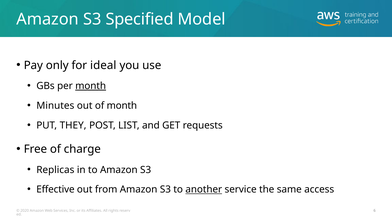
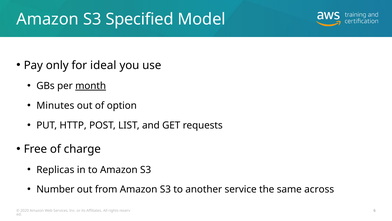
of month: month -> option (122, 105)
THEY: THEY -> HTTP (73, 125)
Effective: Effective -> Number (55, 189)
another underline: present -> none (204, 189)
access: access -> across (319, 189)
